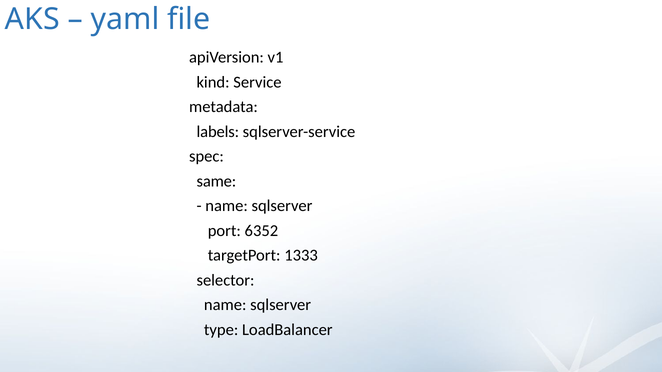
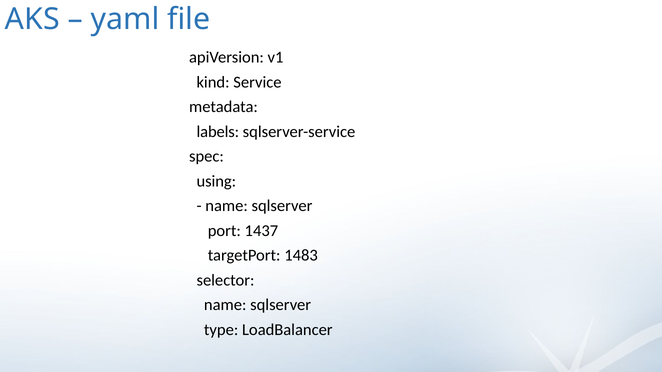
same: same -> using (216, 181)
6352: 6352 -> 1437 (261, 231)
1333: 1333 -> 1483 (301, 256)
